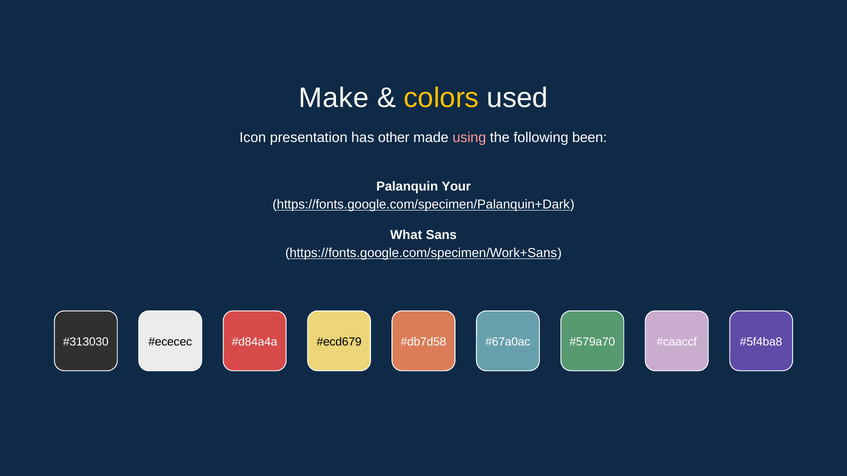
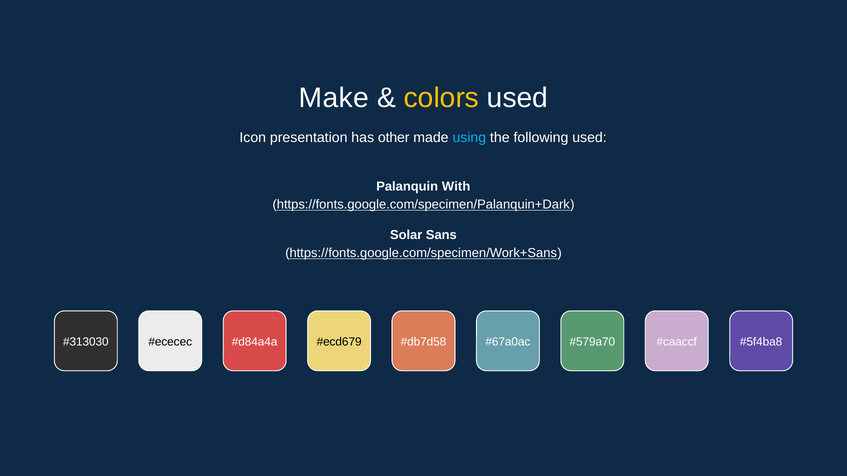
using colour: pink -> light blue (469, 138)
following been: been -> used (589, 138)
Your: Your -> With (456, 187)
What: What -> Solar (406, 235)
